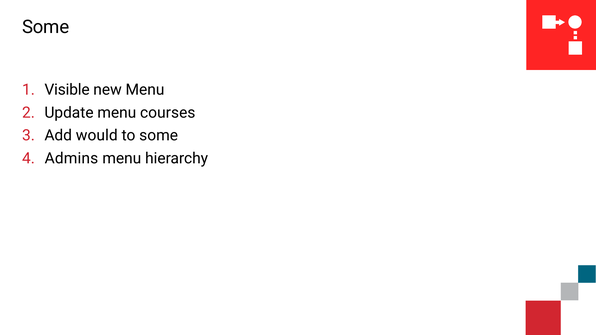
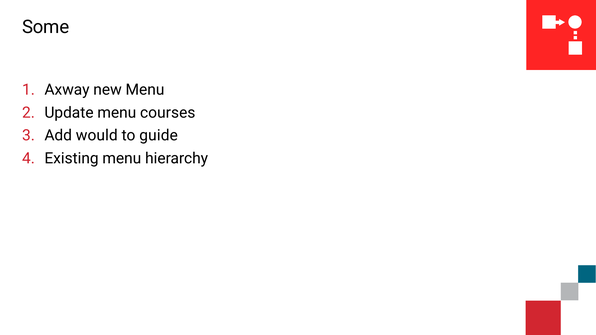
Visible: Visible -> Axway (67, 90)
to some: some -> guide (159, 136)
Admins: Admins -> Existing (72, 159)
